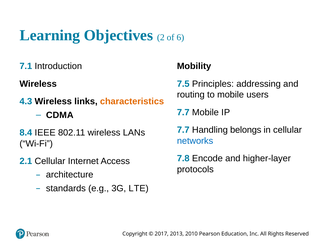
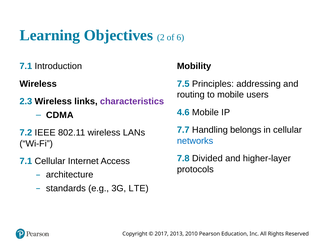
4.3: 4.3 -> 2.3 (26, 102)
characteristics colour: orange -> purple (132, 102)
7.7: 7.7 -> 4.6 (183, 113)
8.4: 8.4 -> 7.2 (26, 133)
Encode: Encode -> Divided (207, 159)
2.1: 2.1 -> 7.1 (26, 161)
